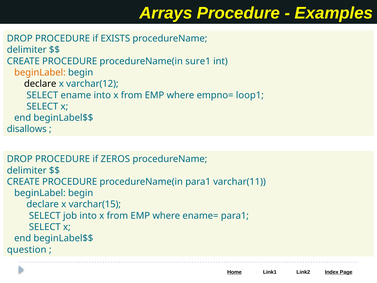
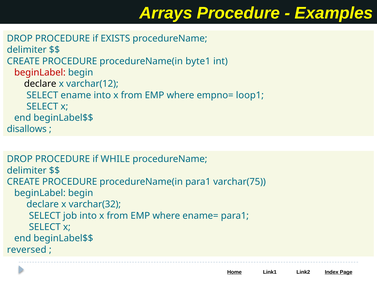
sure1: sure1 -> byte1 (198, 61)
beginLabel colour: orange -> red (40, 72)
ZEROS: ZEROS -> WHILE (115, 159)
varchar(11: varchar(11 -> varchar(75 (240, 182)
varchar(15: varchar(15 -> varchar(32 (95, 204)
question: question -> reversed (27, 249)
